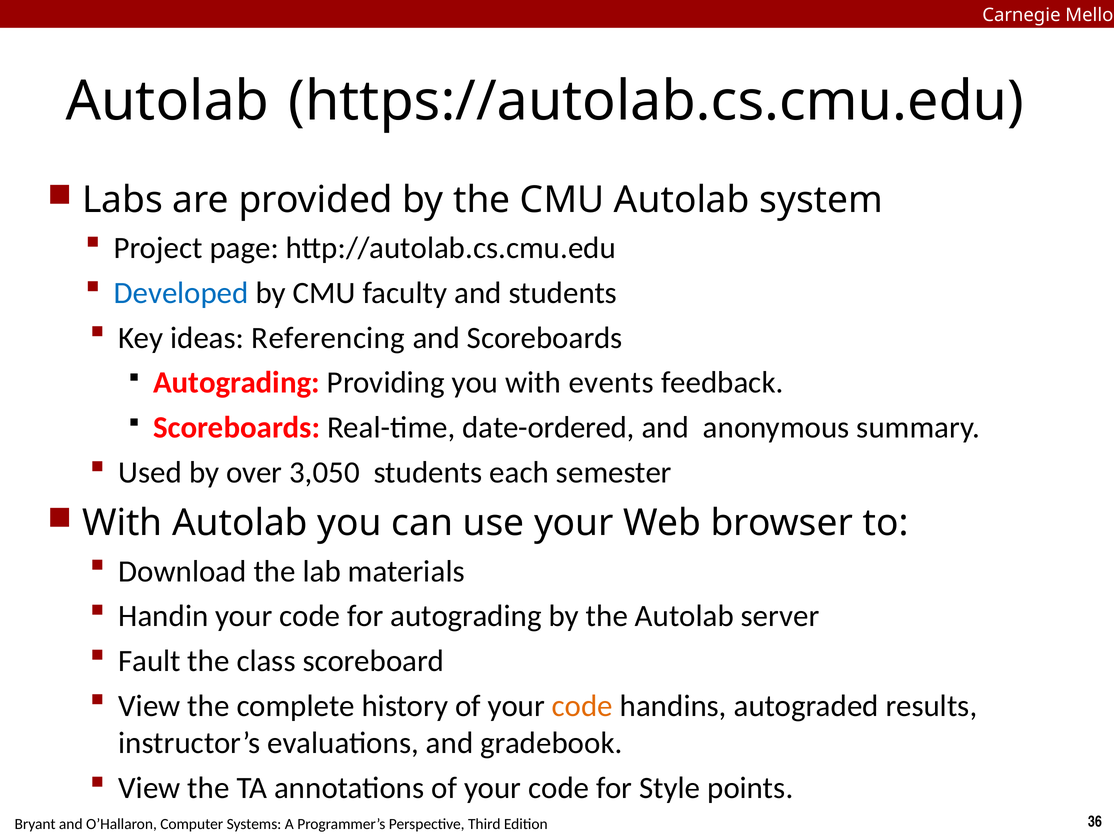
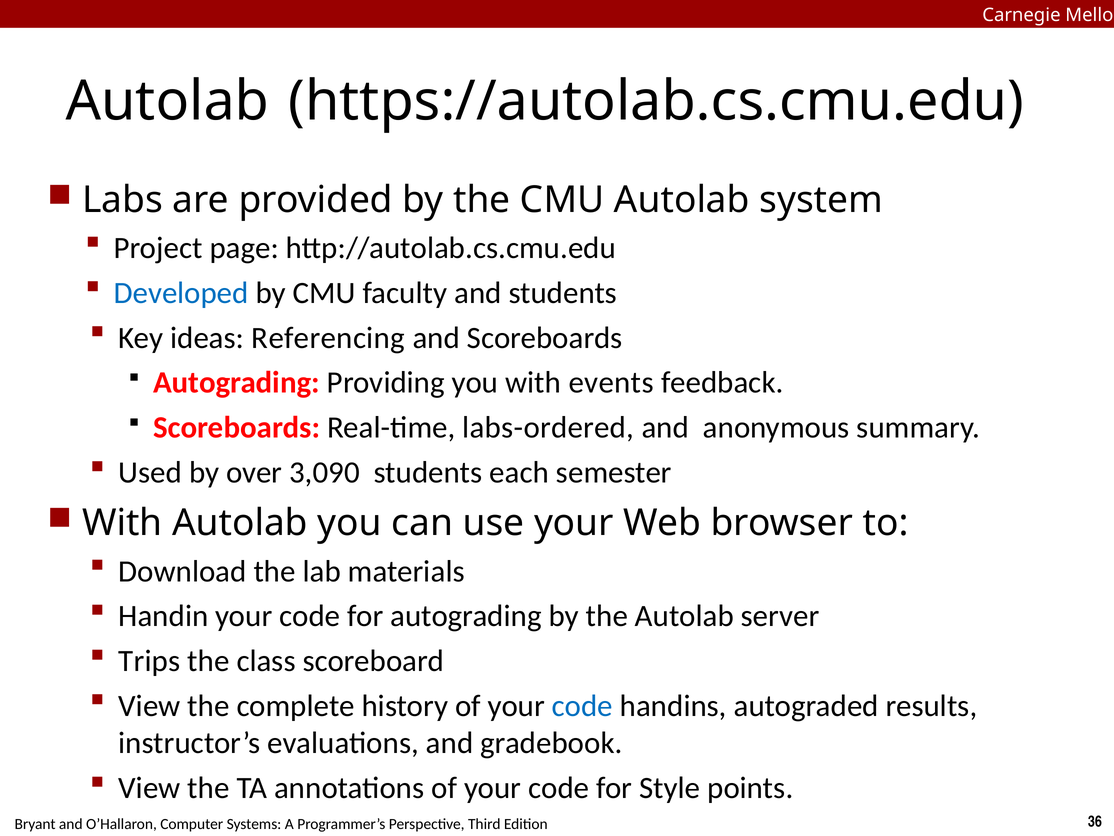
date-ordered: date-ordered -> labs-ordered (548, 427)
3,050: 3,050 -> 3,090 (324, 472)
Fault: Fault -> Trips (149, 661)
code colour: orange -> blue (582, 706)
